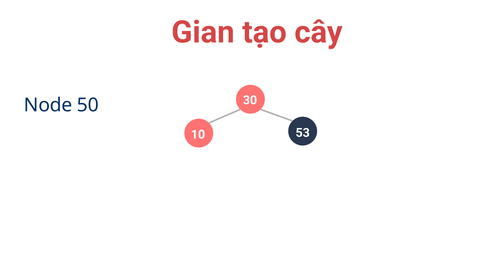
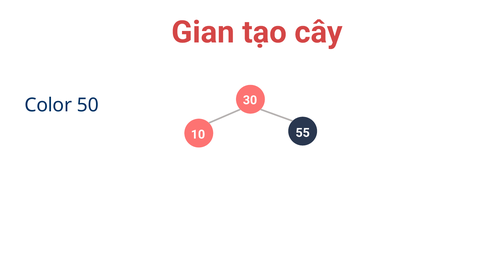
Node: Node -> Color (48, 105)
53: 53 -> 55 (303, 133)
